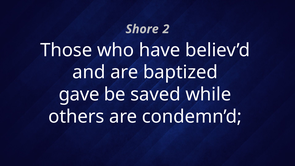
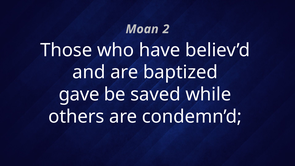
Shore: Shore -> Moan (142, 29)
